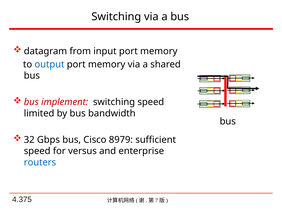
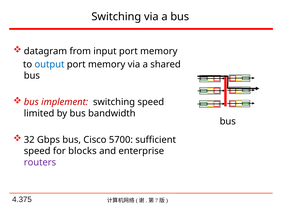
8979: 8979 -> 5700 (121, 139)
versus: versus -> blocks (82, 151)
routers colour: blue -> purple (40, 162)
